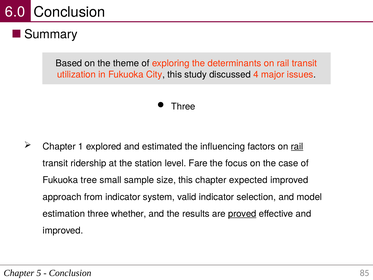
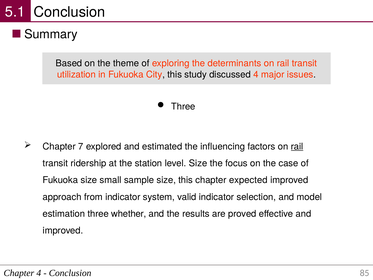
6.0: 6.0 -> 5.1 (15, 12)
1: 1 -> 7 (81, 146)
level Fare: Fare -> Size (198, 163)
Fukuoka tree: tree -> size (89, 180)
proved underline: present -> none (242, 214)
Chapter 5: 5 -> 4 (39, 273)
